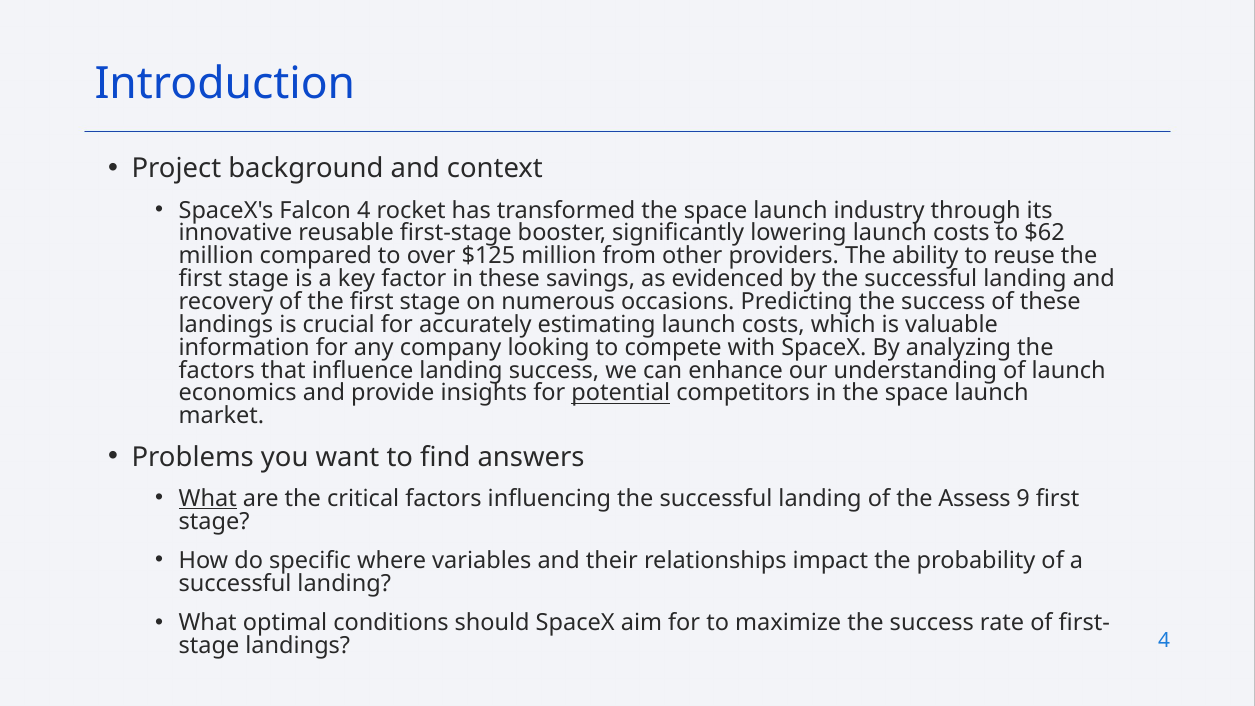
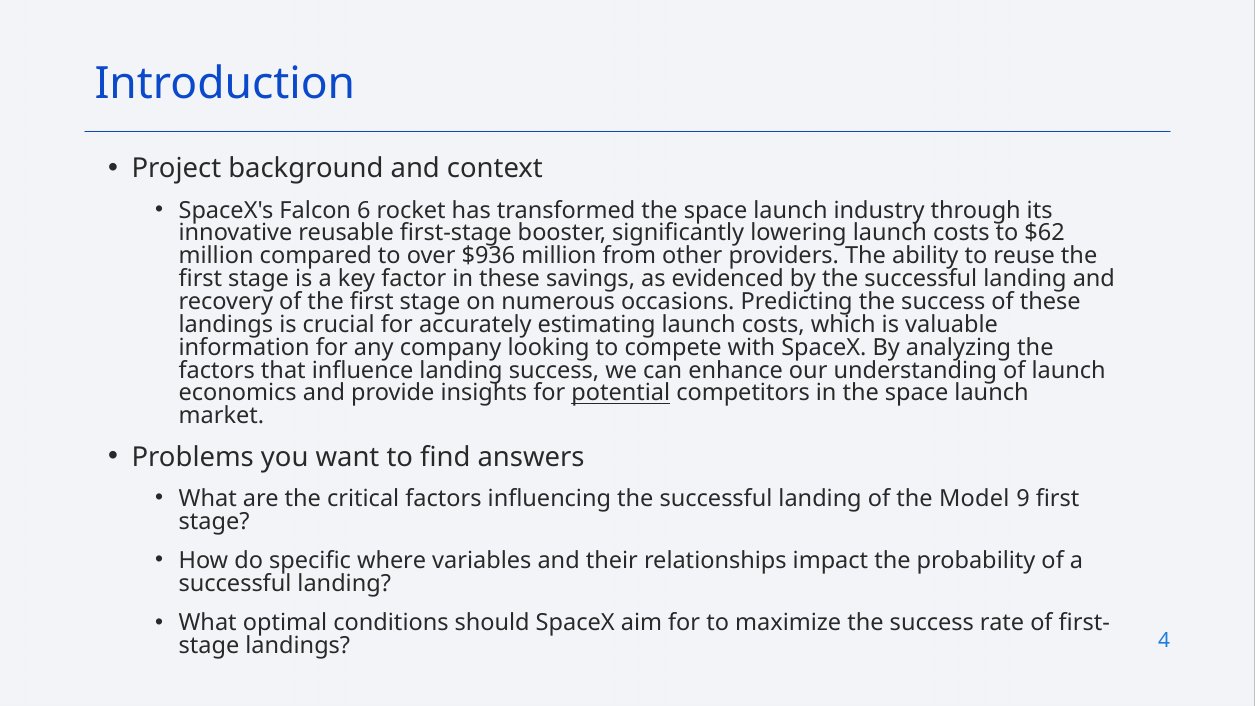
Falcon 4: 4 -> 6 (364, 210)
$125: $125 -> $936 (489, 256)
What underline: present -> none (208, 499)
Assess: Assess -> Model (974, 499)
